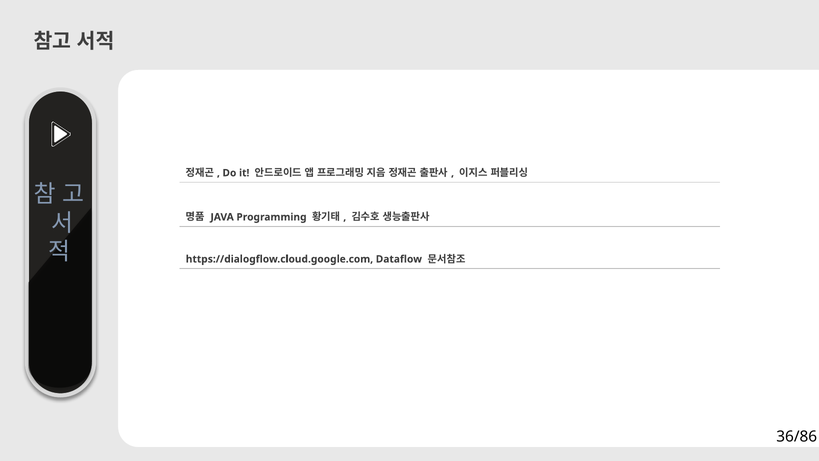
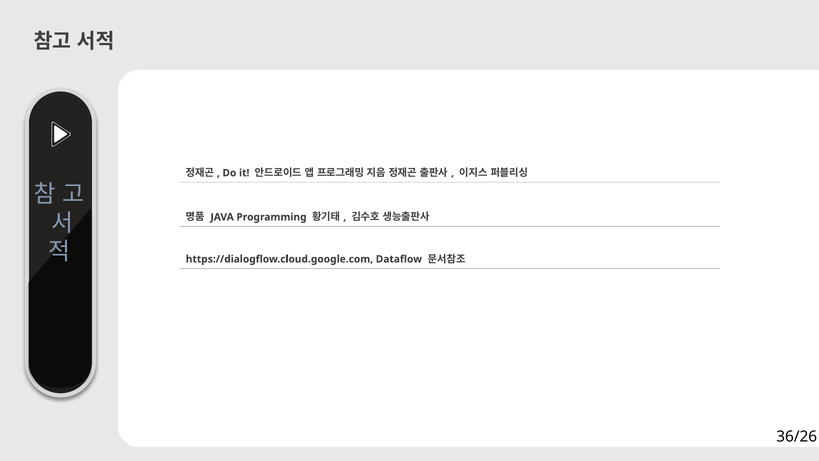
36/86: 36/86 -> 36/26 (797, 436)
